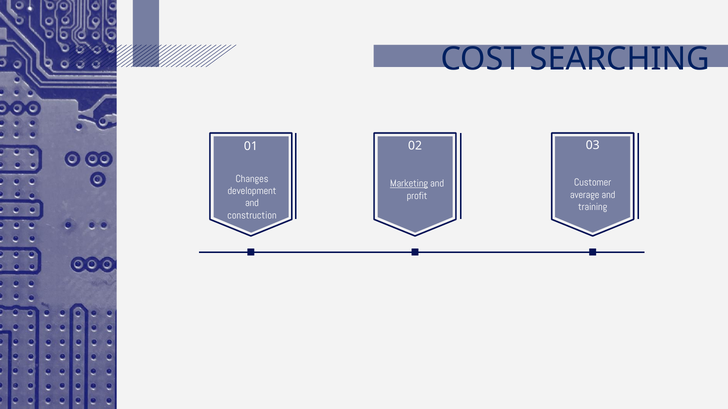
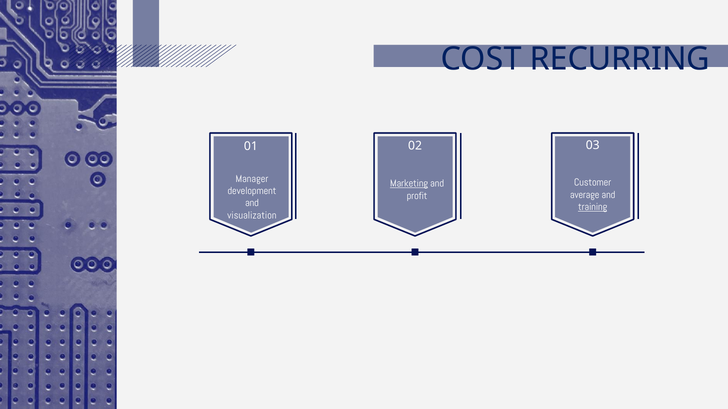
SEARCHING: SEARCHING -> RECURRING (620, 59)
Changes: Changes -> Manager (252, 179)
training underline: none -> present (593, 207)
construction: construction -> visualization (252, 216)
